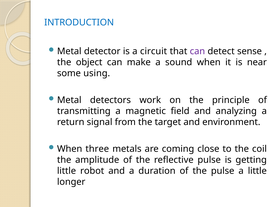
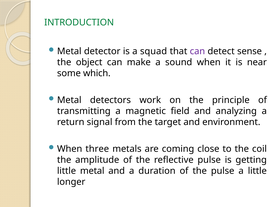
INTRODUCTION colour: blue -> green (79, 22)
circuit: circuit -> squad (154, 51)
using: using -> which (97, 73)
little robot: robot -> metal (92, 171)
